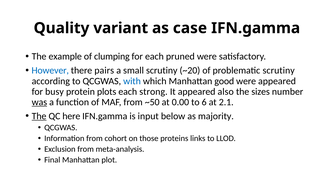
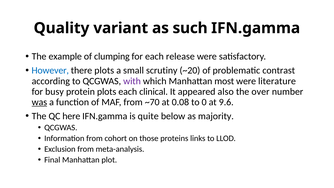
case: case -> such (190, 28)
pruned: pruned -> release (180, 56)
there pairs: pairs -> plots (104, 70)
problematic scrutiny: scrutiny -> contrast (279, 70)
with colour: blue -> purple (132, 81)
good: good -> most (224, 81)
were appeared: appeared -> literature (277, 81)
strong: strong -> clinical (154, 92)
sizes: sizes -> over (261, 92)
~50: ~50 -> ~70 (152, 102)
0.00: 0.00 -> 0.08 (180, 102)
6: 6 -> 0 (204, 102)
2.1: 2.1 -> 9.6 (226, 102)
The underline: present -> none (39, 116)
input: input -> quite (148, 116)
